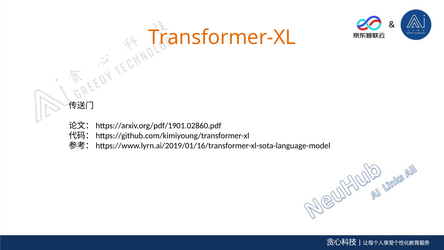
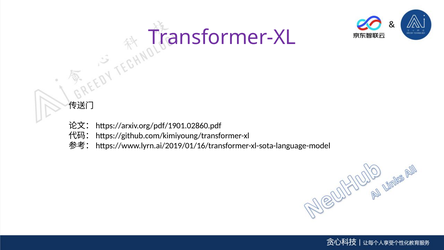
Transformer-XL colour: orange -> purple (222, 37)
